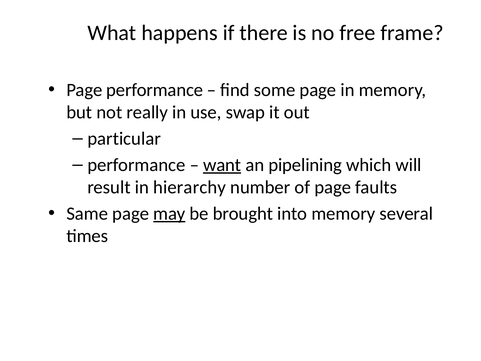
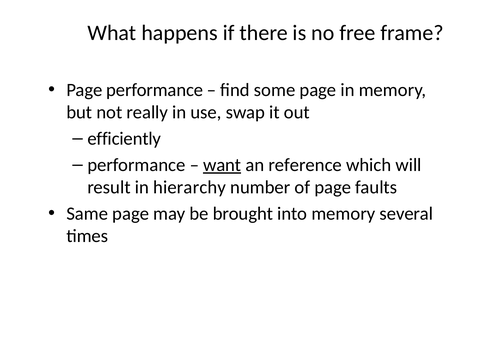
particular: particular -> efficiently (124, 139)
pipelining: pipelining -> reference (305, 165)
may underline: present -> none (169, 213)
